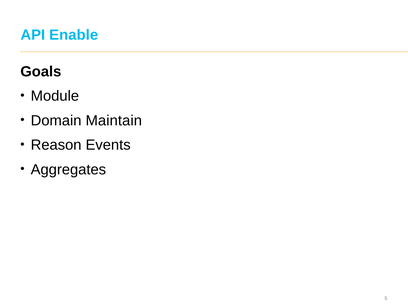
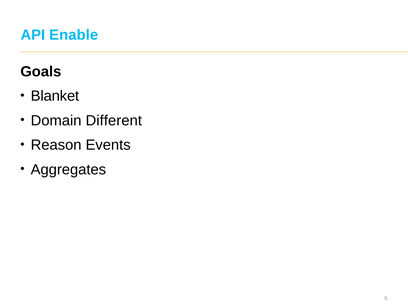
Module: Module -> Blanket (55, 96)
Maintain: Maintain -> Different (114, 121)
